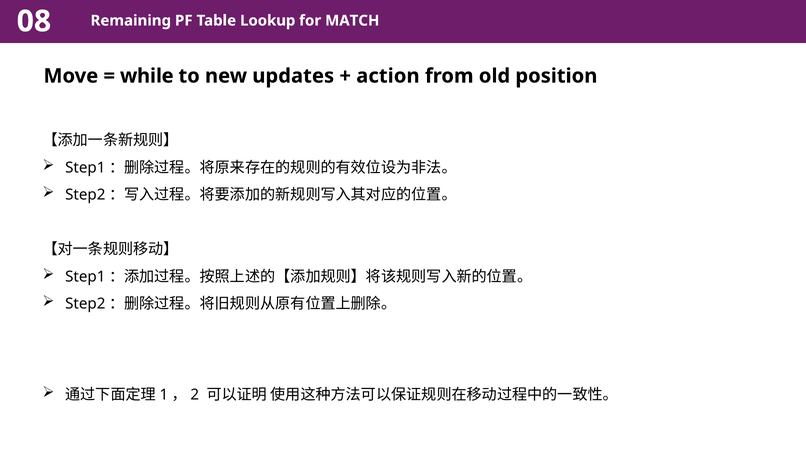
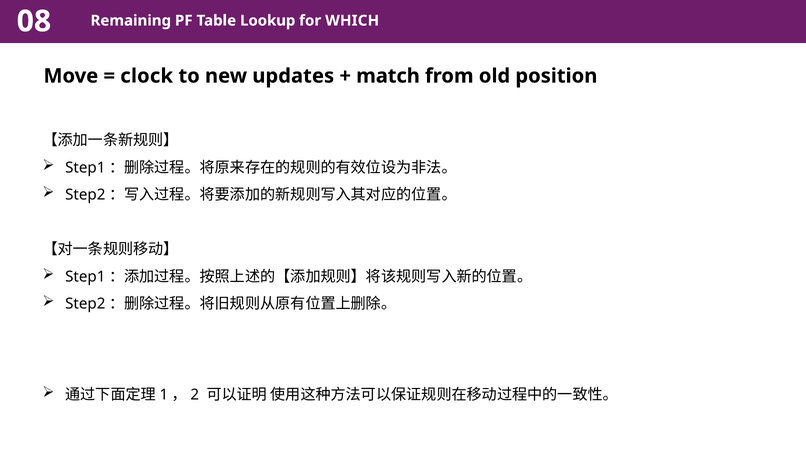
MATCH: MATCH -> WHICH (352, 21)
while: while -> clock (147, 76)
action: action -> match (388, 76)
